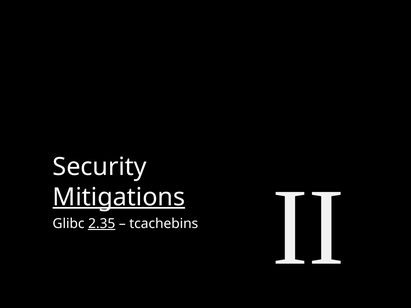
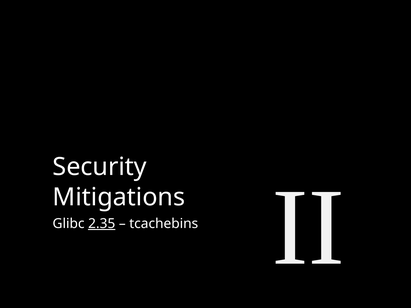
Mitigations underline: present -> none (119, 197)
